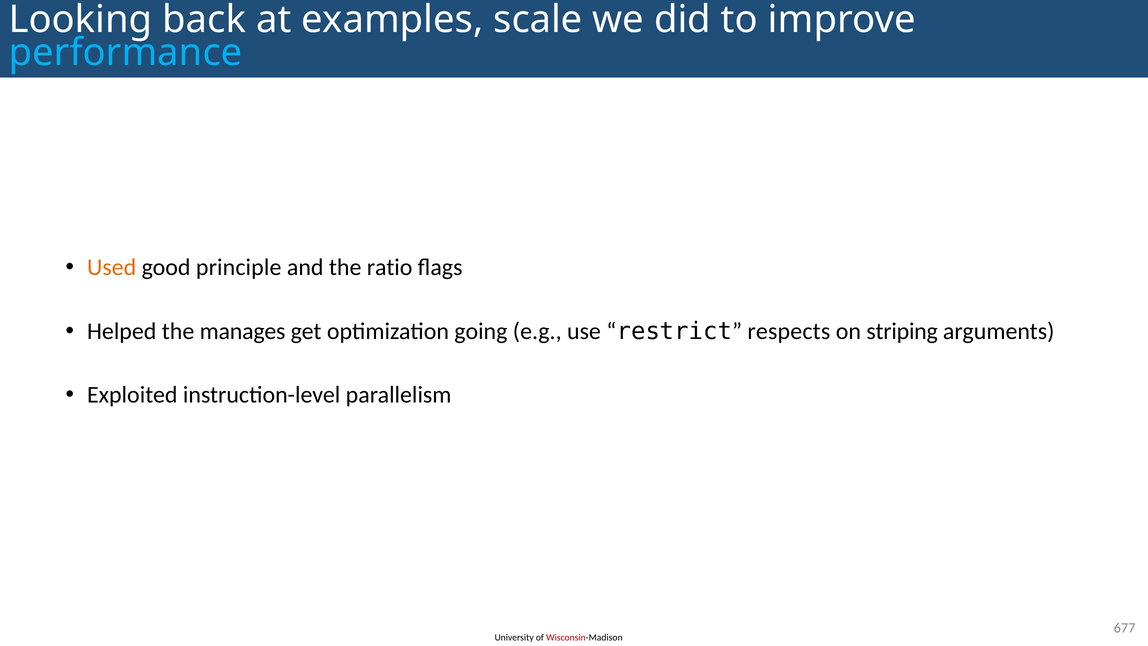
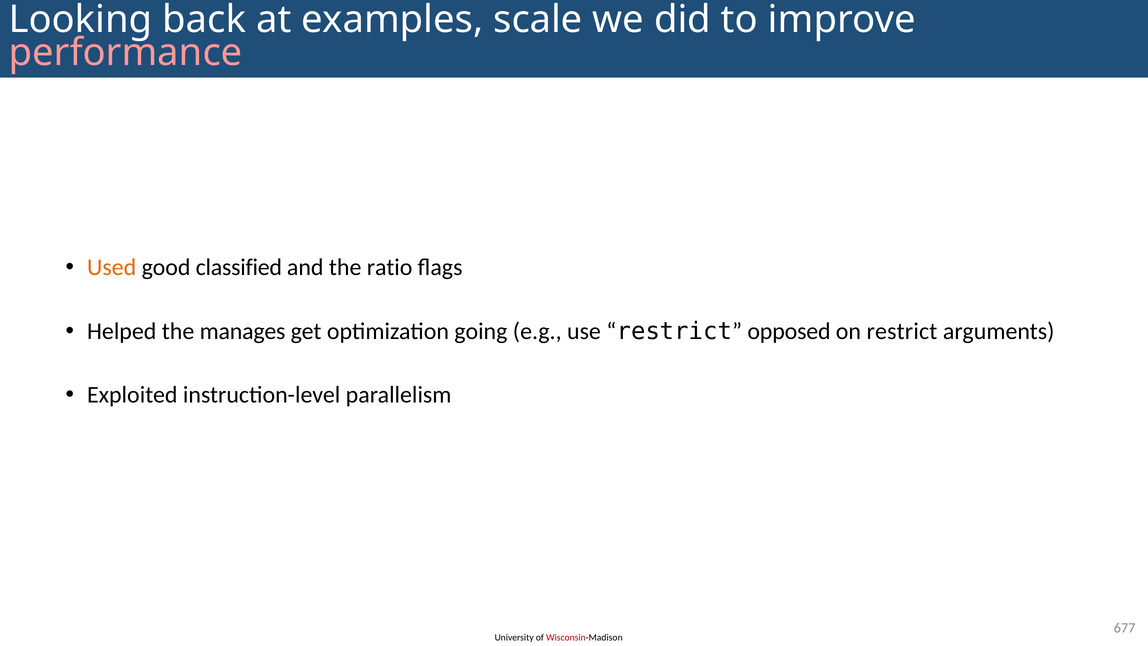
performance colour: light blue -> pink (126, 53)
principle: principle -> classified (239, 267)
respects: respects -> opposed (789, 331)
on striping: striping -> restrict (902, 331)
